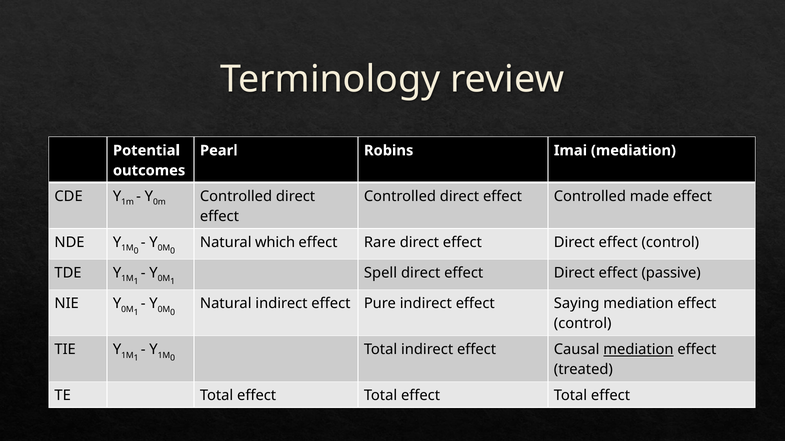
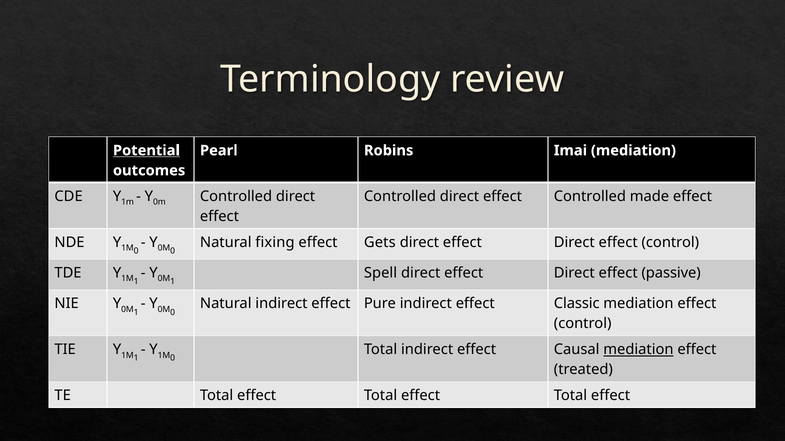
Potential underline: none -> present (146, 151)
which: which -> fixing (275, 243)
Rare: Rare -> Gets (380, 243)
Saying: Saying -> Classic (577, 304)
